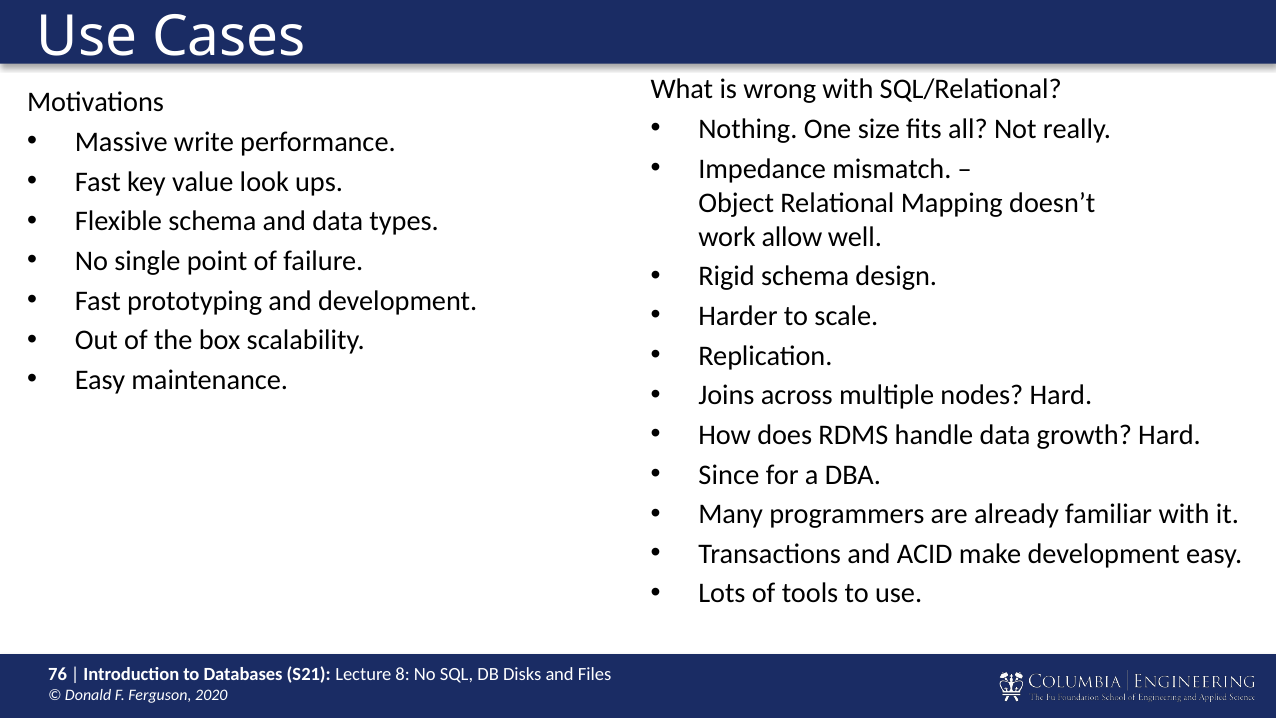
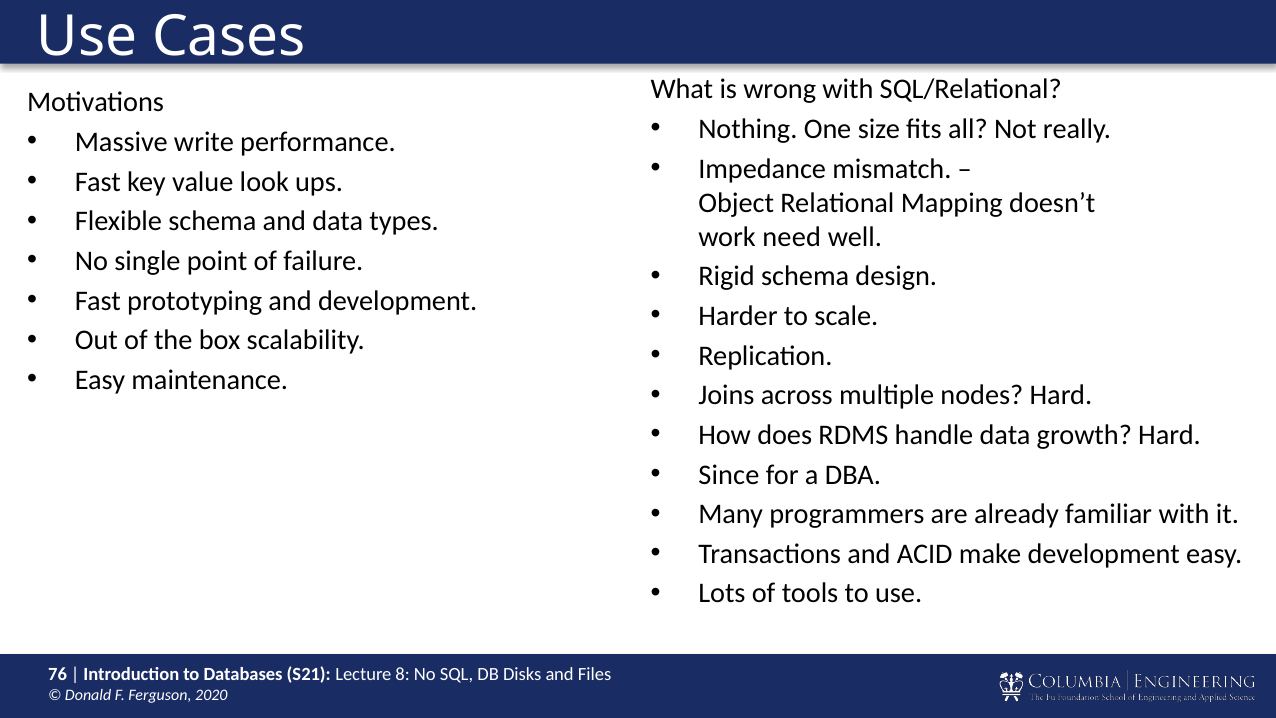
allow: allow -> need (792, 237)
